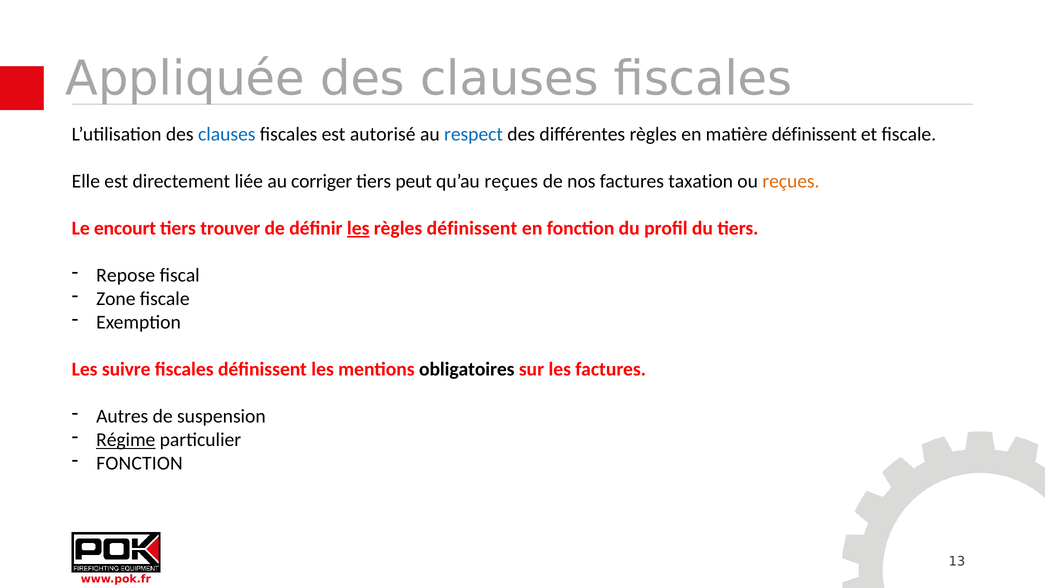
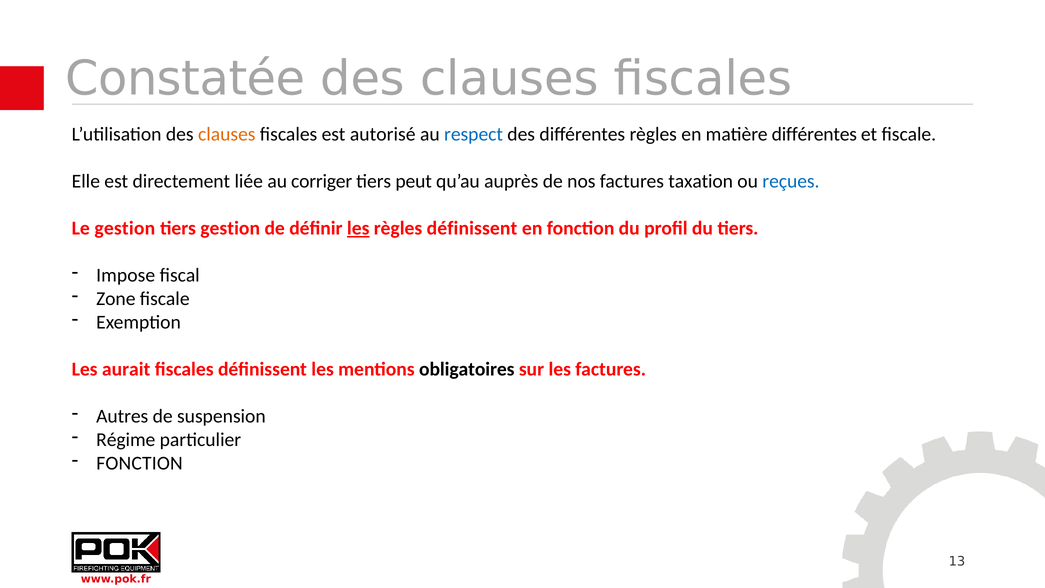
Appliquée: Appliquée -> Constatée (185, 79)
clauses colour: blue -> orange (227, 134)
matière définissent: définissent -> différentes (814, 134)
qu’au reçues: reçues -> auprès (511, 181)
reçues colour: orange -> blue (791, 181)
Le encourt: encourt -> gestion (125, 228)
tiers trouver: trouver -> gestion (230, 228)
Repose: Repose -> Impose (126, 275)
suivre: suivre -> aurait (126, 369)
Régime underline: present -> none (126, 440)
